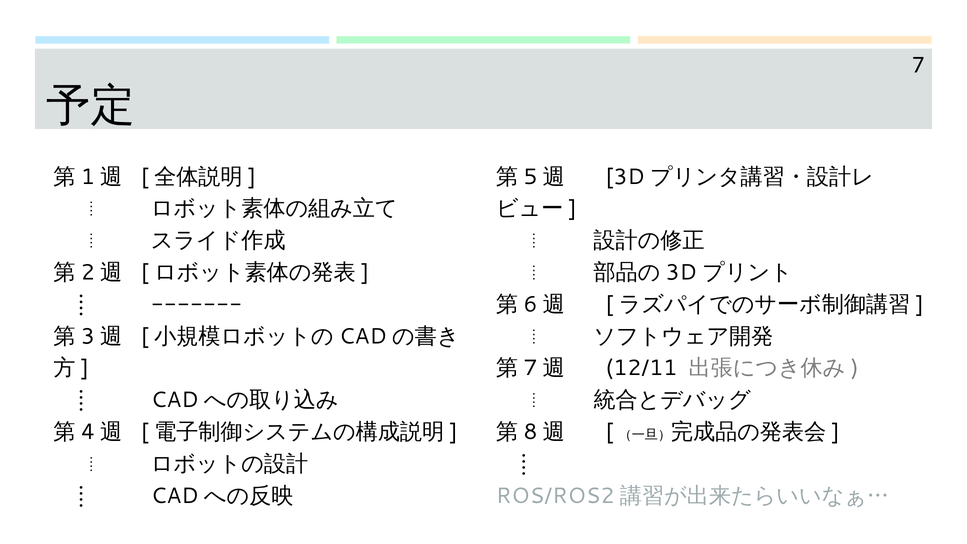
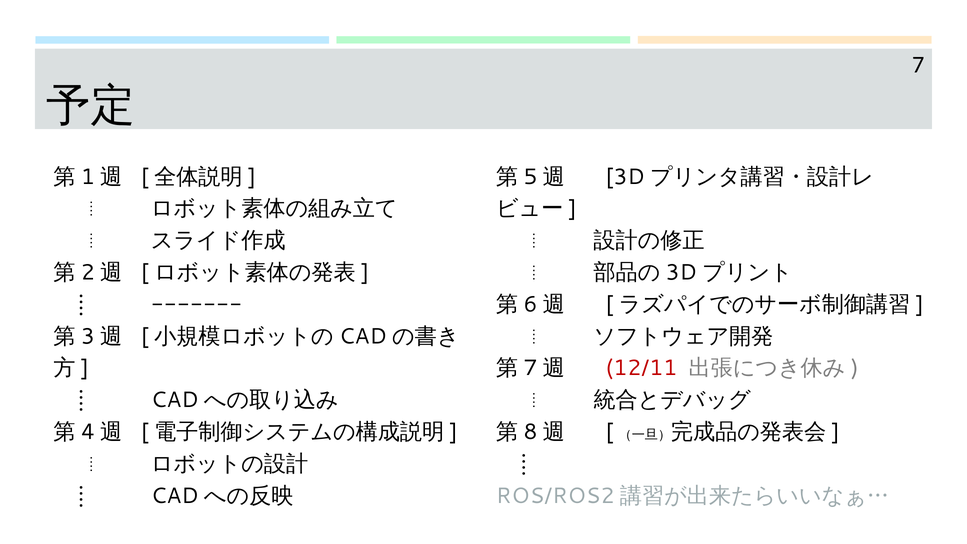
12/11 colour: black -> red (641, 368)
